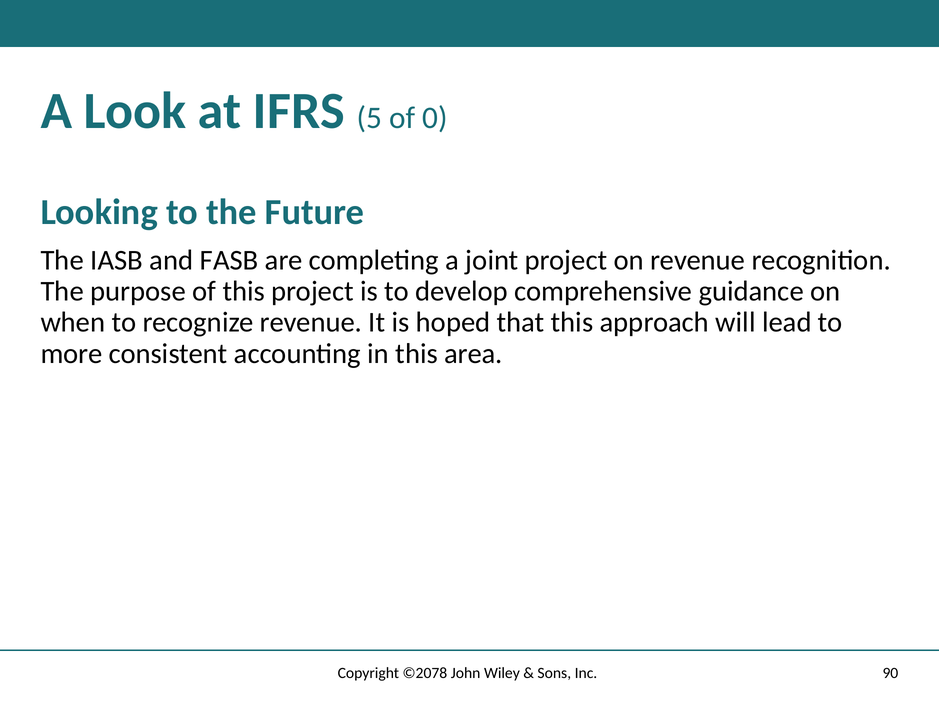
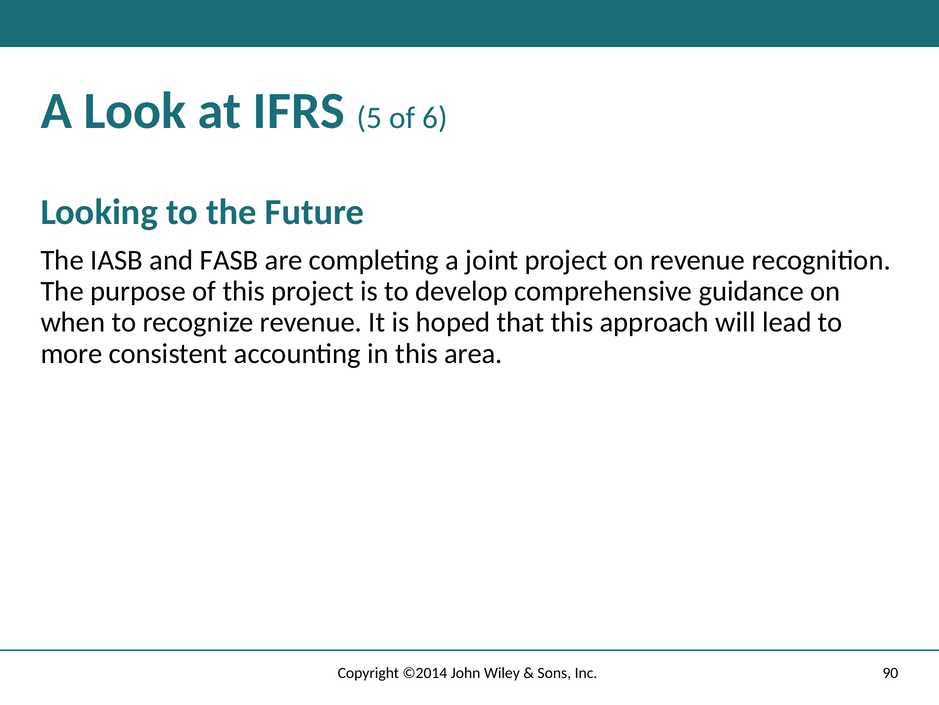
0: 0 -> 6 (435, 118)
©2078: ©2078 -> ©2014 (425, 672)
